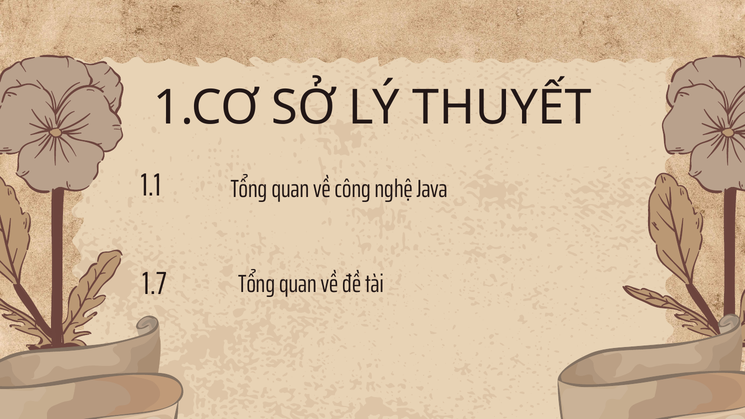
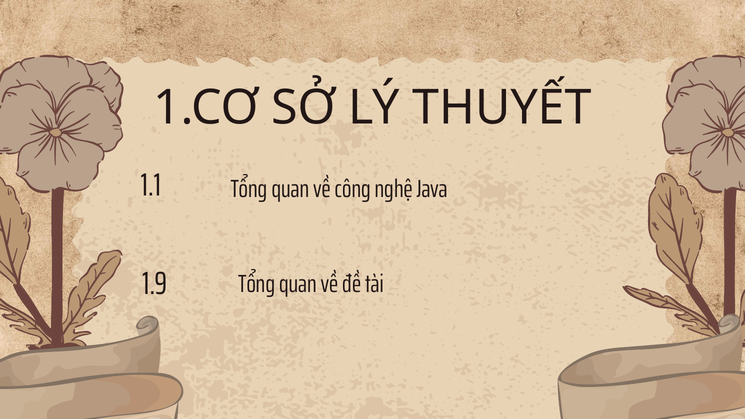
1.7: 1.7 -> 1.9 (155, 284)
